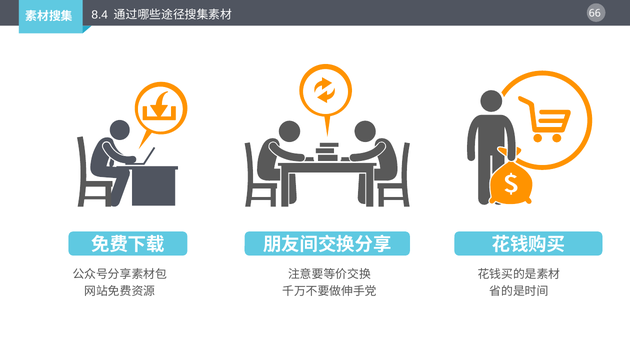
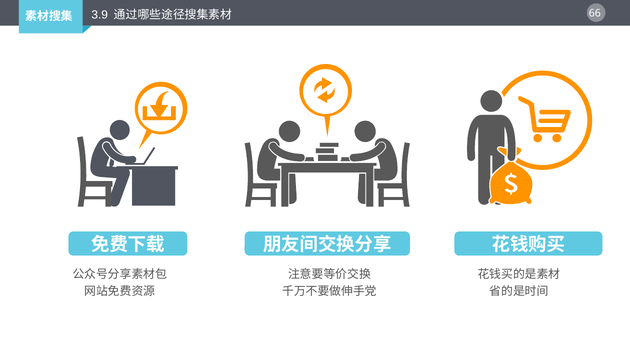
8.4: 8.4 -> 3.9 (100, 15)
